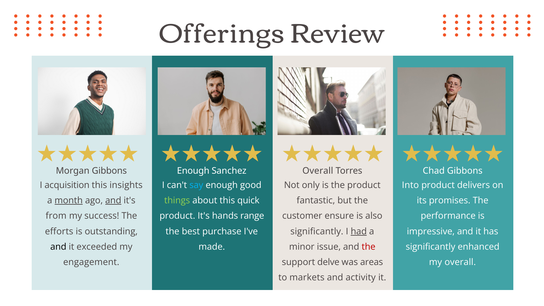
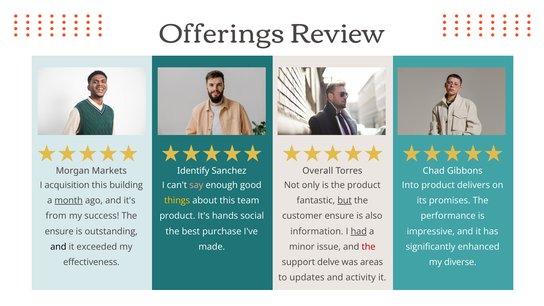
Morgan Gibbons: Gibbons -> Markets (109, 171)
Enough: Enough -> Identify (193, 171)
insights: insights -> building (126, 185)
say colour: light blue -> pink (196, 185)
and underline: present -> none (113, 201)
things colour: light green -> yellow (177, 201)
quick: quick -> team (248, 201)
but underline: none -> present (345, 201)
range: range -> social (252, 216)
efforts: efforts -> ensure (59, 231)
significantly: significantly -> information (317, 231)
engagement: engagement -> effectiveness (91, 262)
my overall: overall -> diverse (460, 262)
markets: markets -> updates (307, 278)
